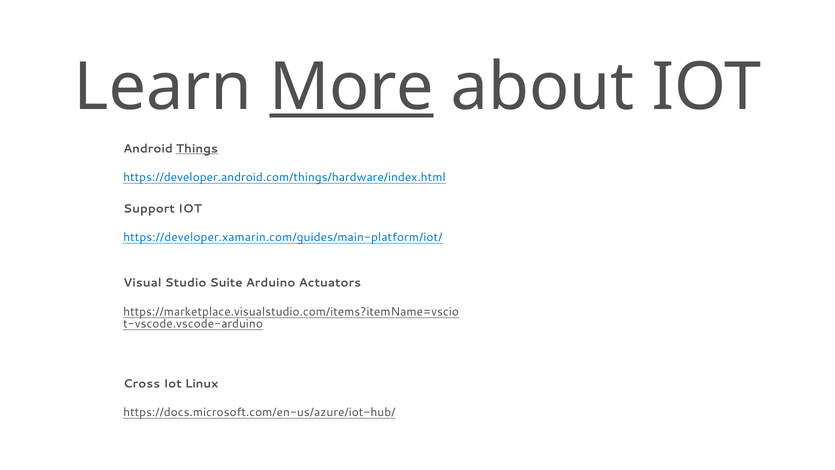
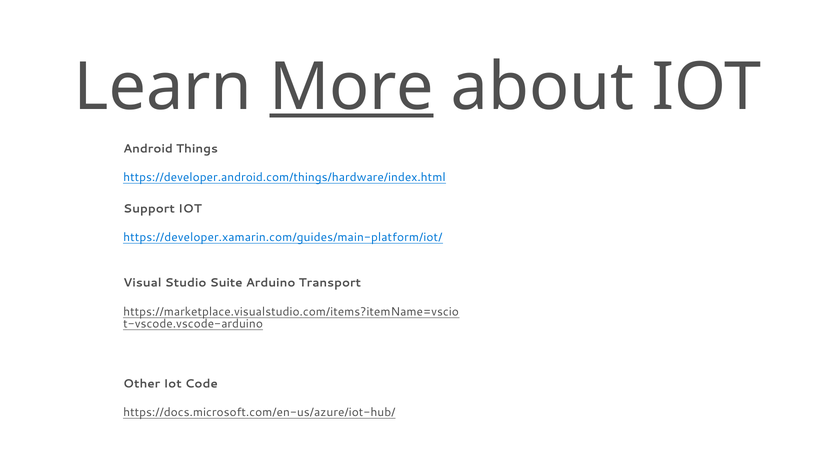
Things underline: present -> none (197, 148)
Actuators: Actuators -> Transport (330, 283)
Cross: Cross -> Other (142, 383)
Linux: Linux -> Code (201, 383)
